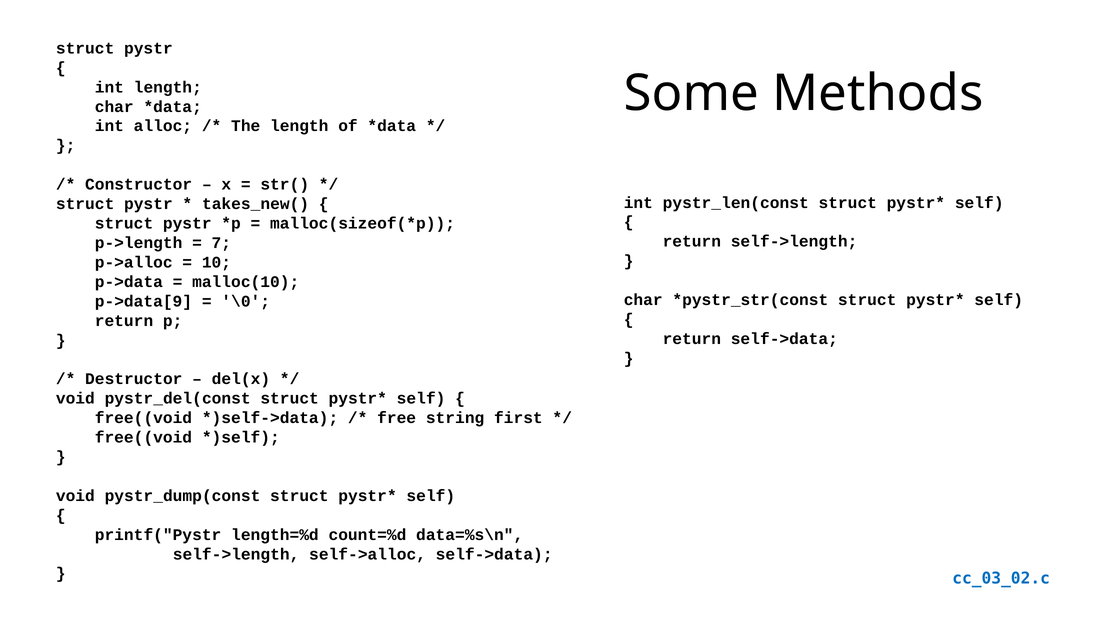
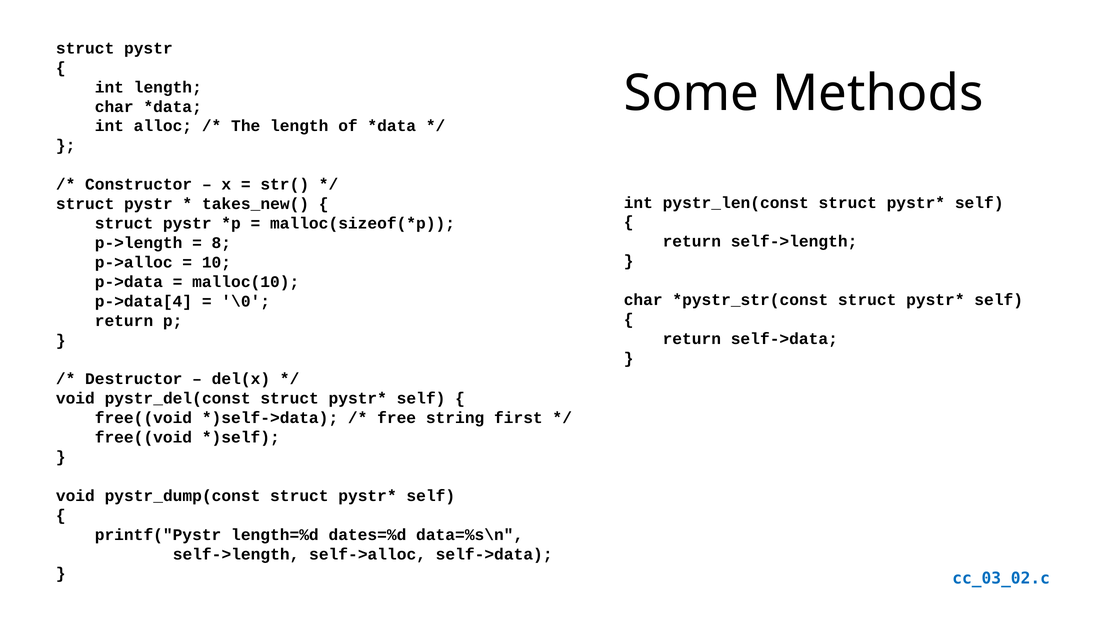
7: 7 -> 8 (221, 243)
p->data[9: p->data[9 -> p->data[4 (143, 301)
count=%d: count=%d -> dates=%d (367, 535)
